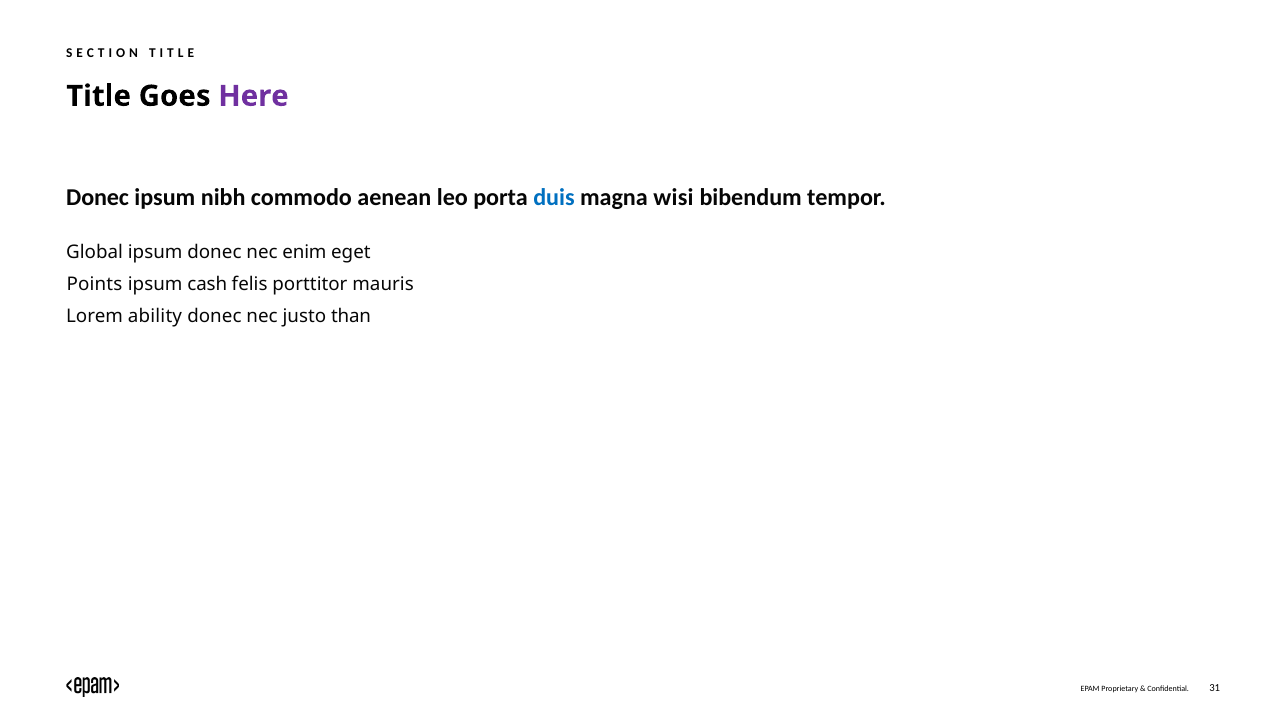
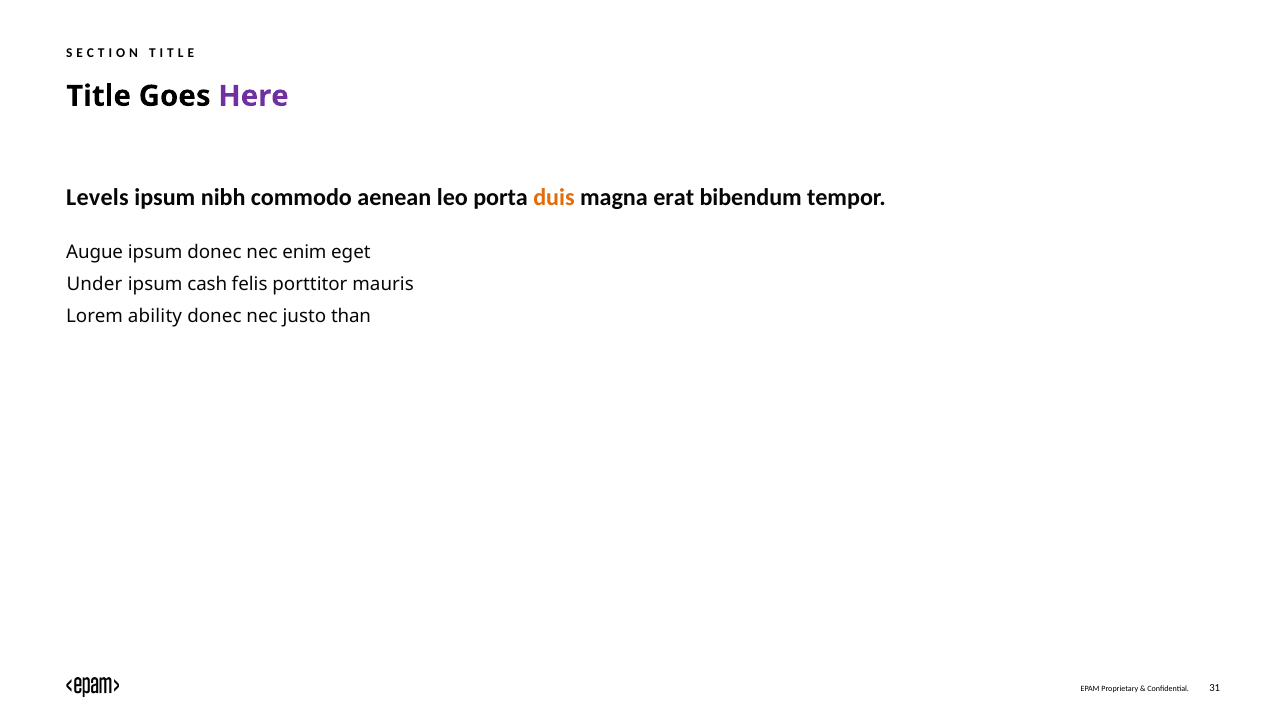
Donec: Donec -> Levels (97, 197)
duis colour: blue -> orange (554, 197)
wisi: wisi -> erat (674, 197)
Global: Global -> Augue (95, 252)
Points: Points -> Under (94, 284)
